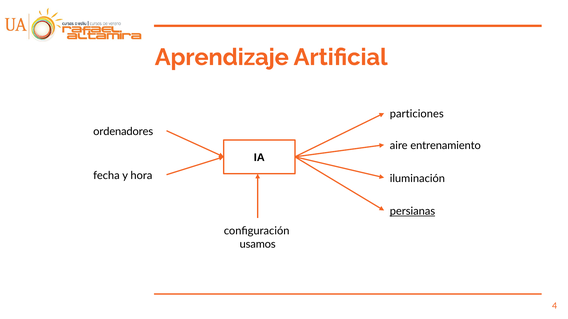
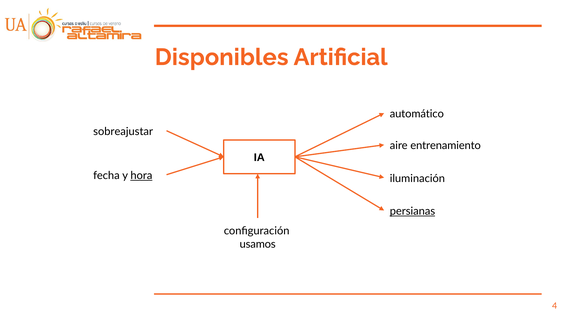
Aprendizaje: Aprendizaje -> Disponibles (222, 57)
particiones: particiones -> automático (417, 114)
ordenadores: ordenadores -> sobreajustar (123, 132)
hora underline: none -> present (141, 176)
